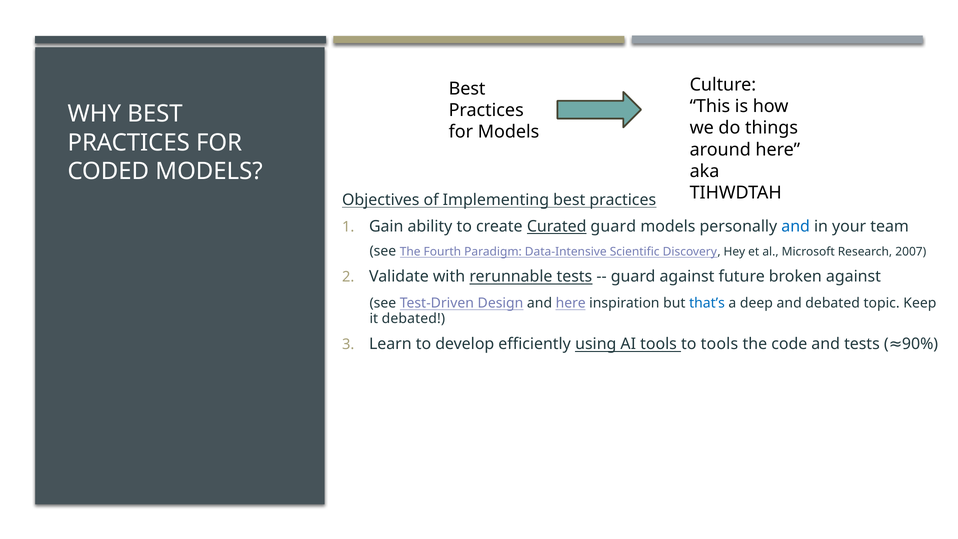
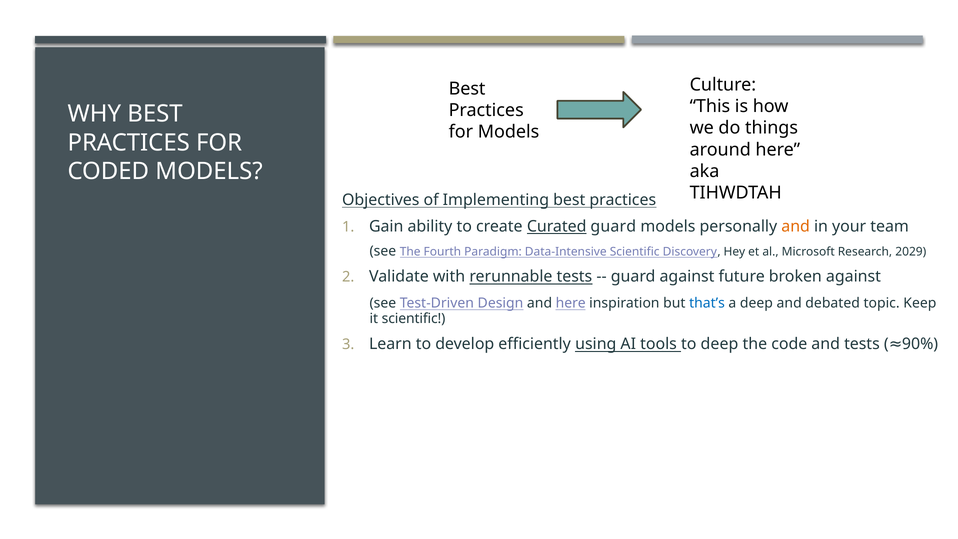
and colour: blue -> orange (796, 226)
2007: 2007 -> 2029 (911, 252)
it debated: debated -> scientific (414, 319)
to tools: tools -> deep (719, 344)
